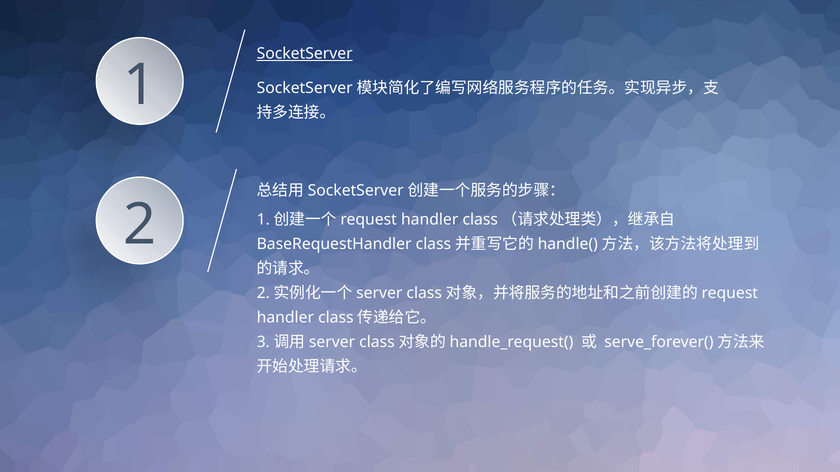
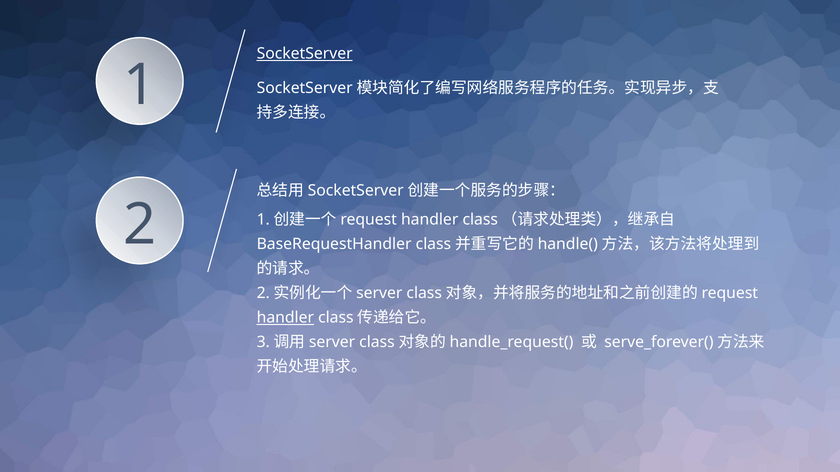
handler underline: none -> present (285, 318)
